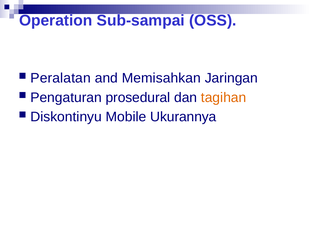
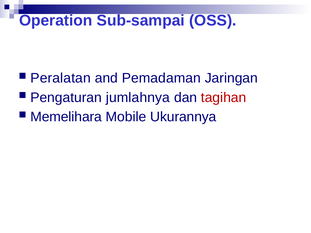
Memisahkan: Memisahkan -> Pemadaman (161, 78)
prosedural: prosedural -> jumlahnya (138, 98)
tagihan colour: orange -> red (224, 98)
Diskontinyu: Diskontinyu -> Memelihara (66, 117)
